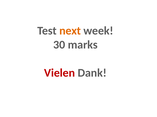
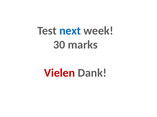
next colour: orange -> blue (70, 31)
